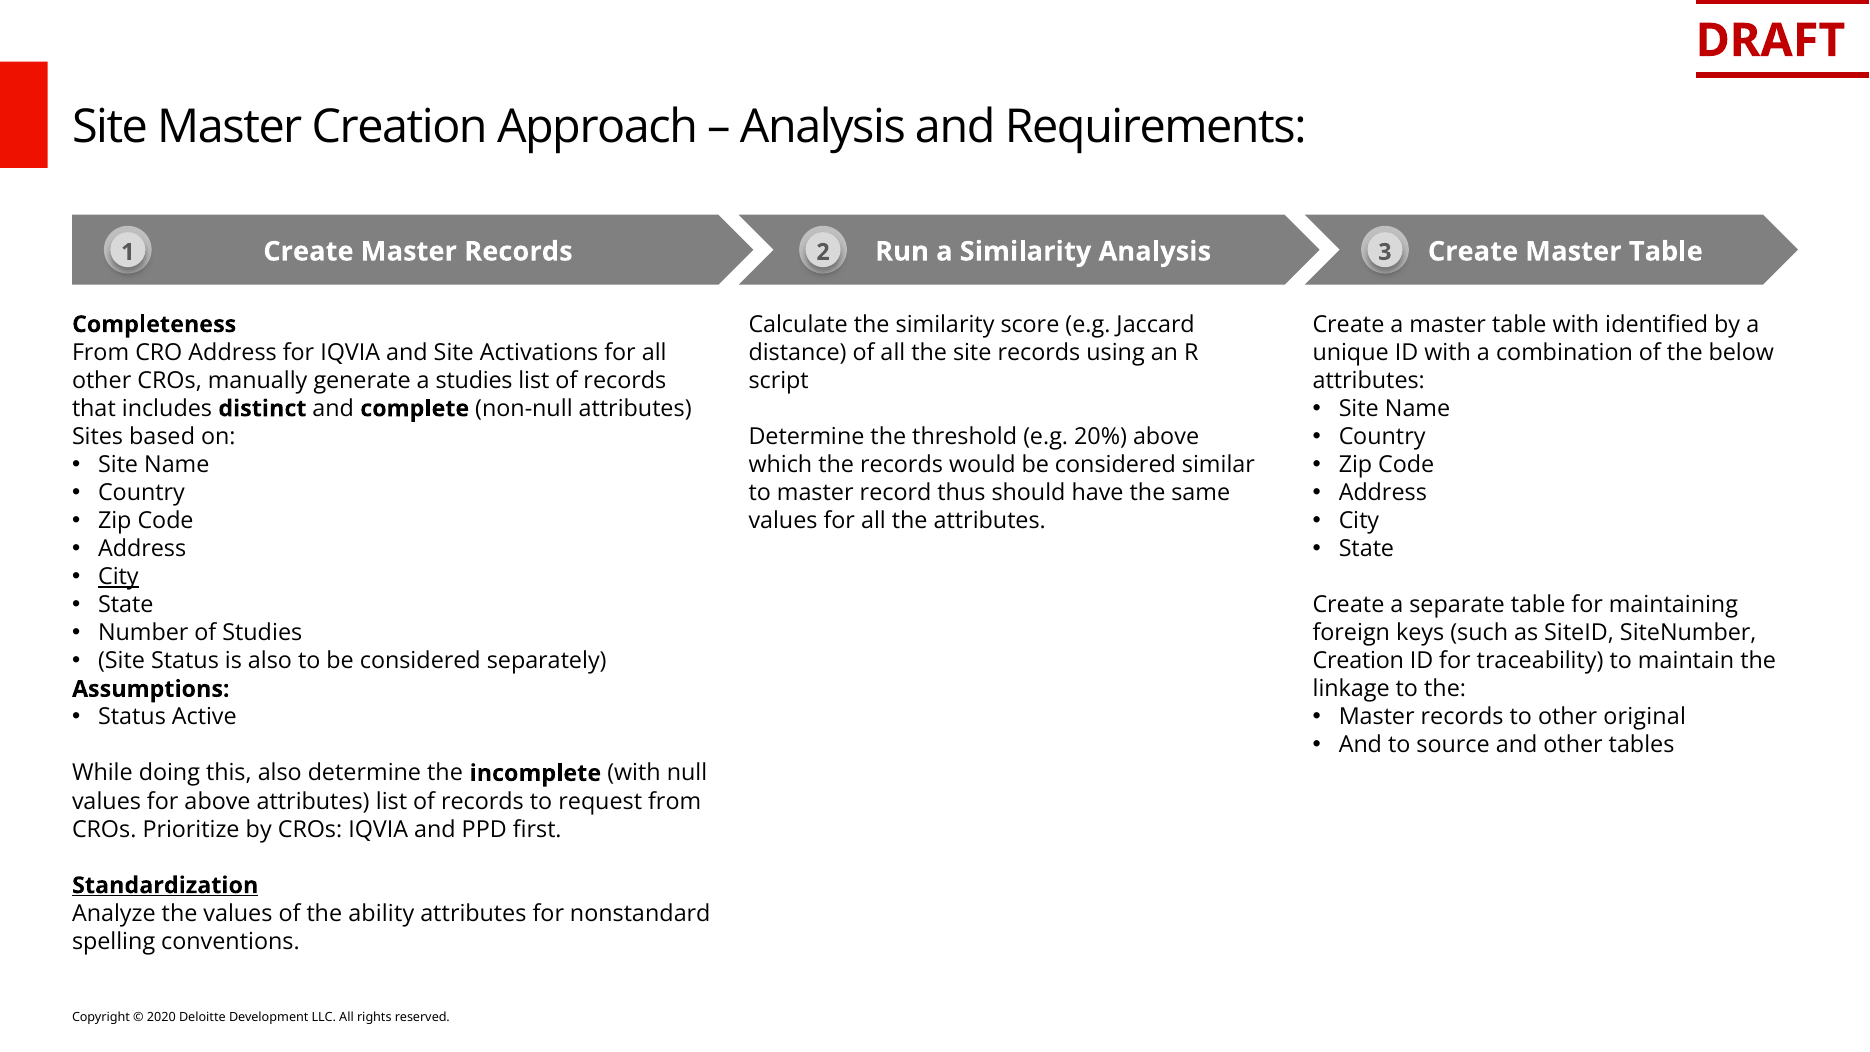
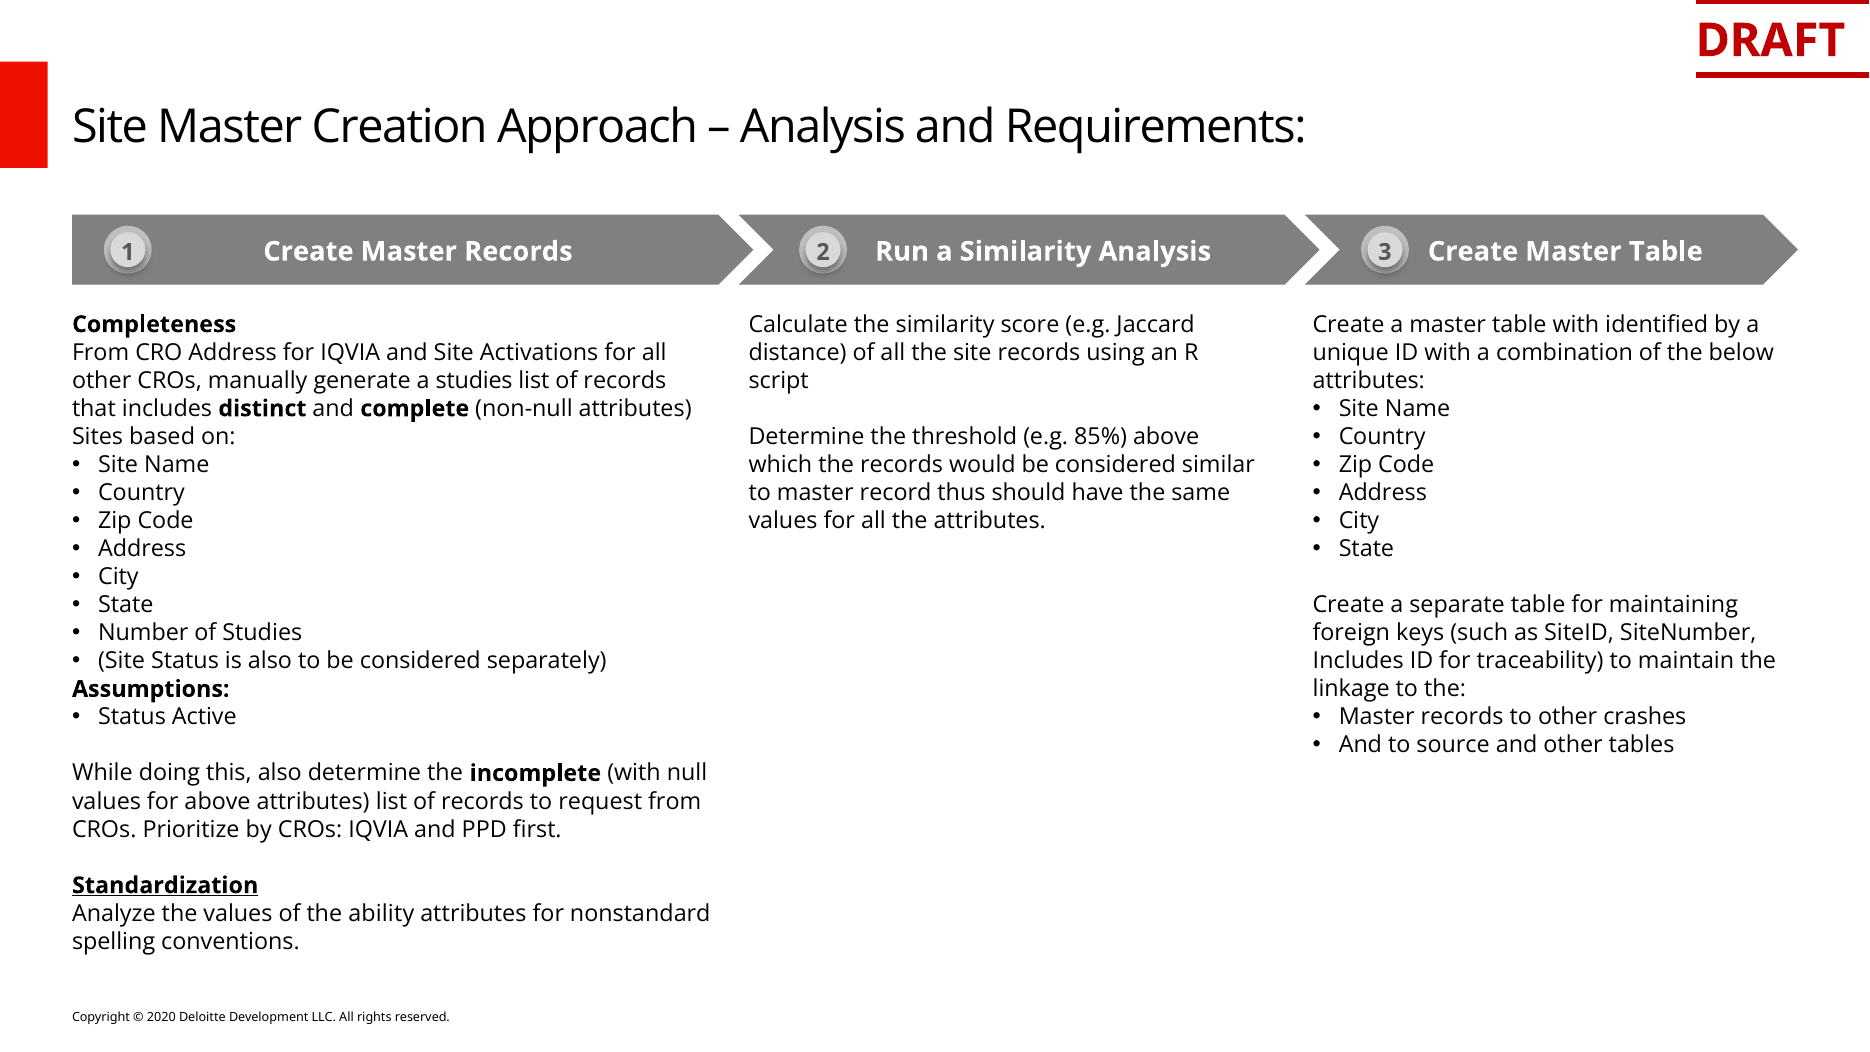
20%: 20% -> 85% (1101, 437)
City underline: present -> none (118, 577)
Creation: Creation -> Includes (1358, 661)
original: original -> crashes (1645, 717)
